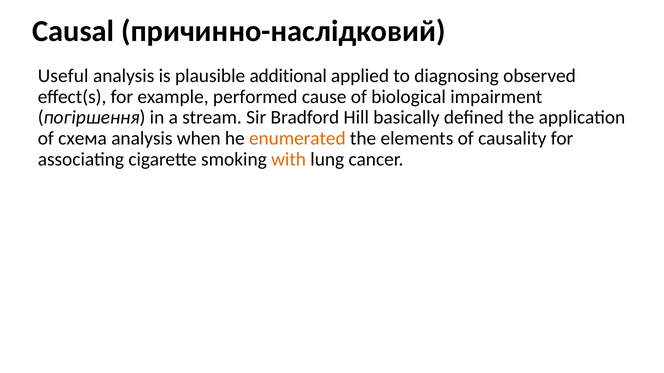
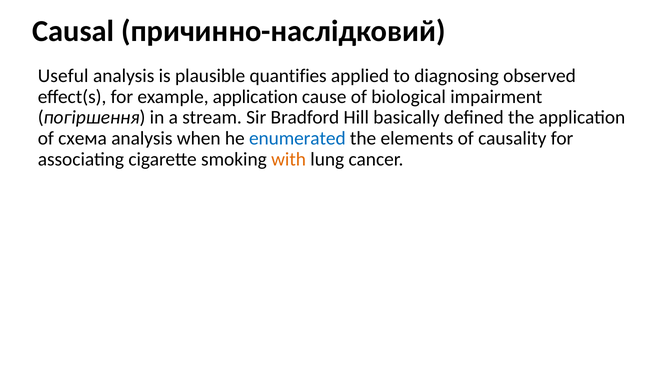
additional: additional -> quantifies (288, 76)
example performed: performed -> application (255, 97)
enumerated colour: orange -> blue (297, 139)
